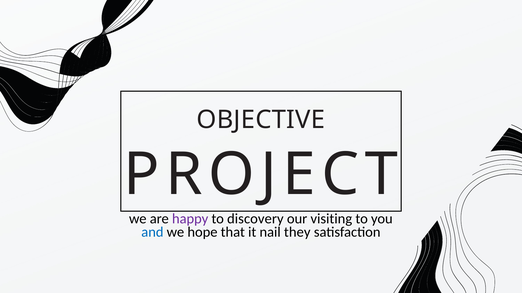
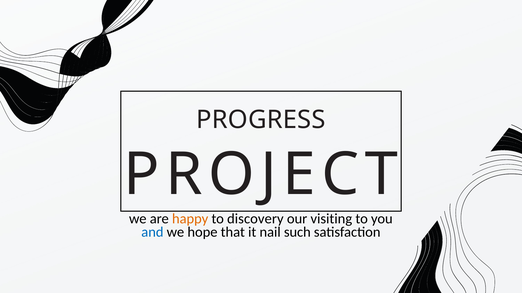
OBJECTIVE: OBJECTIVE -> PROGRESS (261, 120)
happy colour: purple -> orange (190, 219)
they: they -> such (297, 232)
